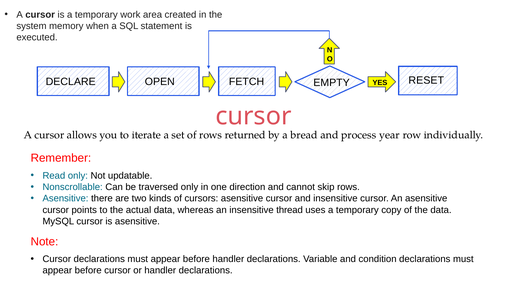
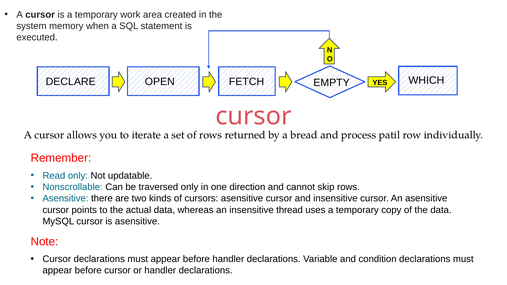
RESET: RESET -> WHICH (426, 80)
year: year -> patil (389, 135)
